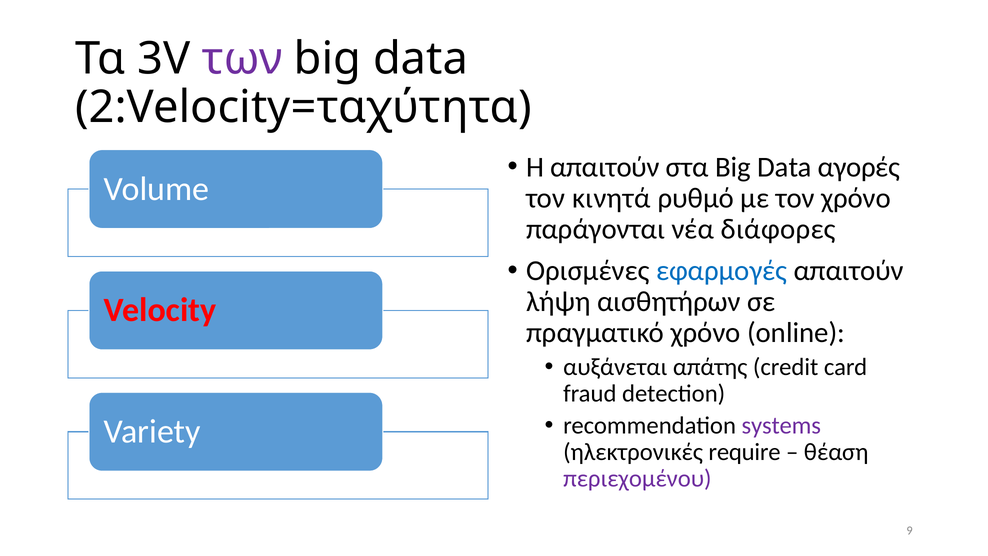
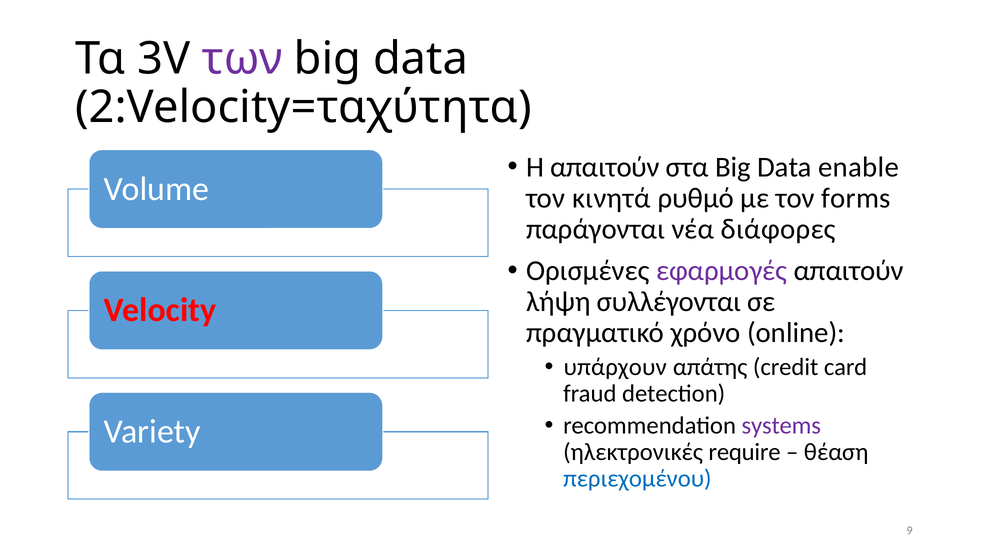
αγορές: αγορές -> enable (859, 167)
τον χρόνο: χρόνο -> forms (856, 198)
εφαρμογές colour: blue -> purple (722, 270)
αισθητήρων: αισθητήρων -> συλλέγονται (669, 302)
αυξάνεται: αυξάνεται -> υπάρχουν (615, 367)
περιεχομένου colour: purple -> blue (637, 478)
